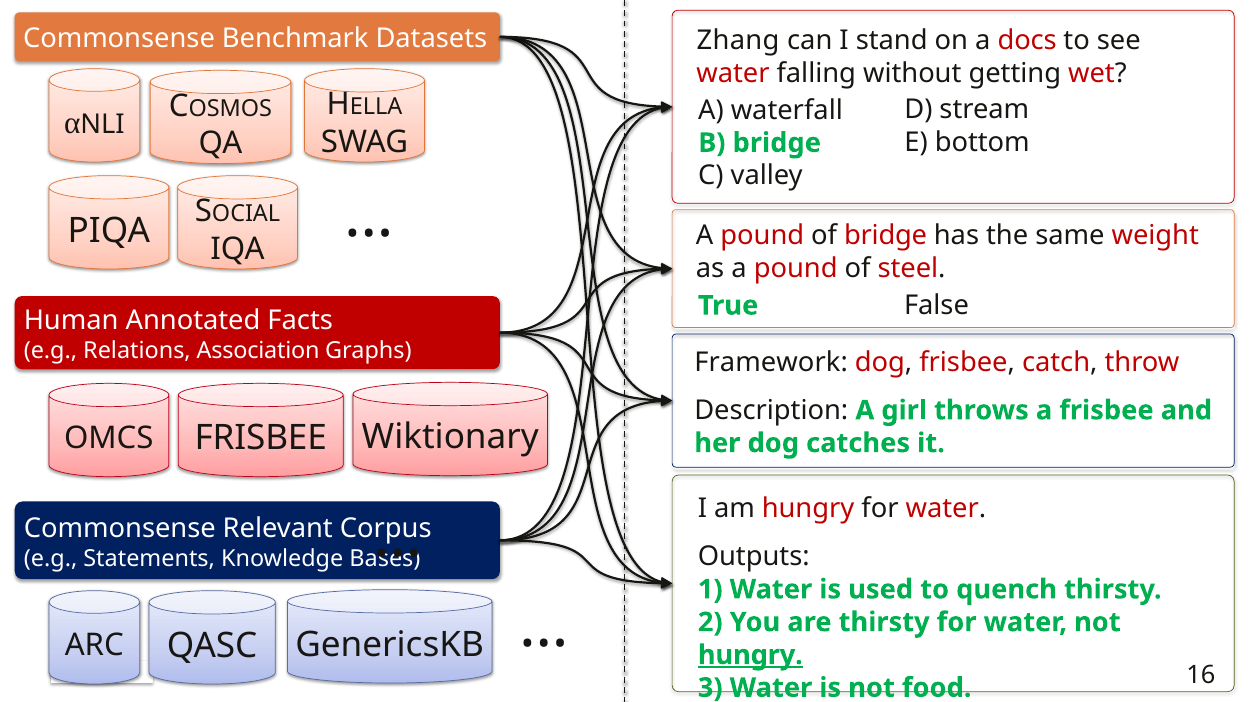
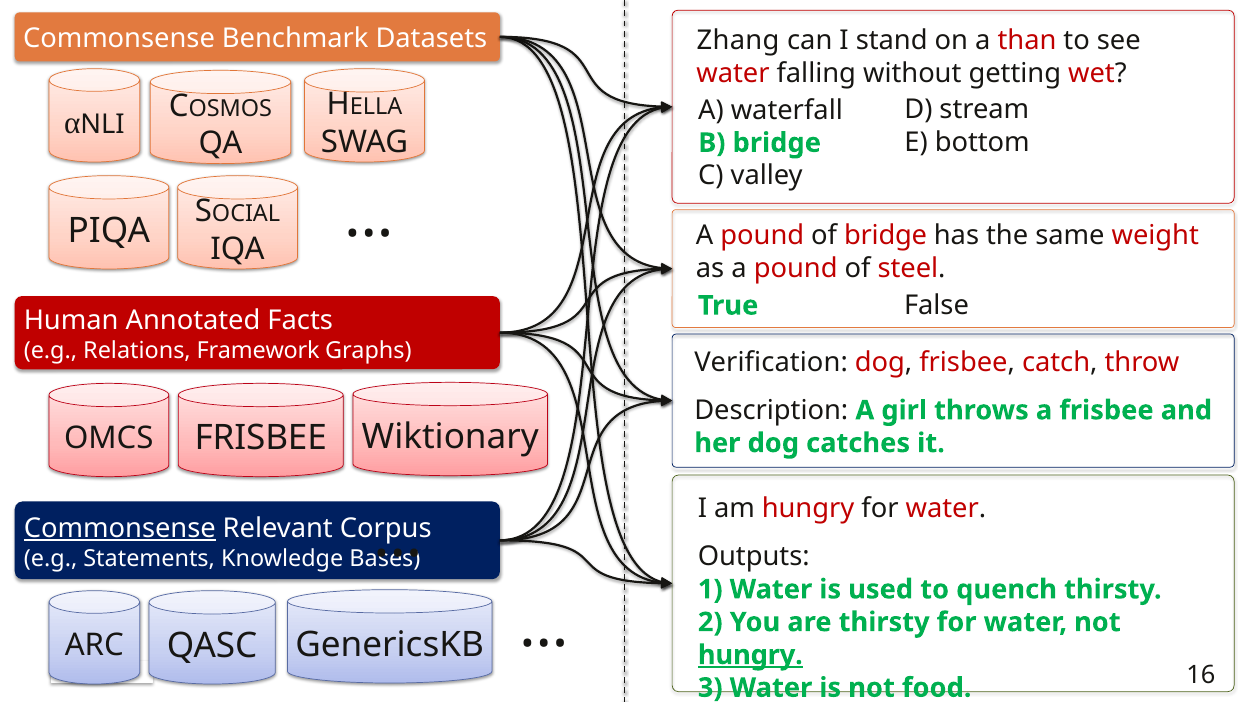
docs: docs -> than (1027, 40)
Association: Association -> Framework (258, 351)
Framework: Framework -> Verification (771, 363)
Commonsense underline: none -> present (120, 529)
